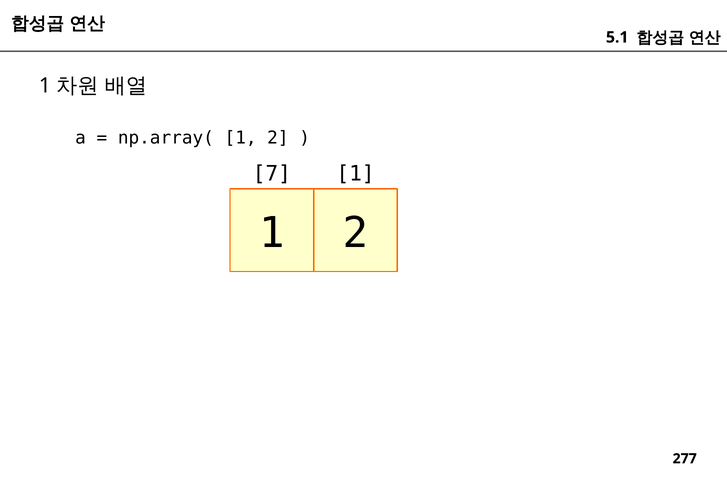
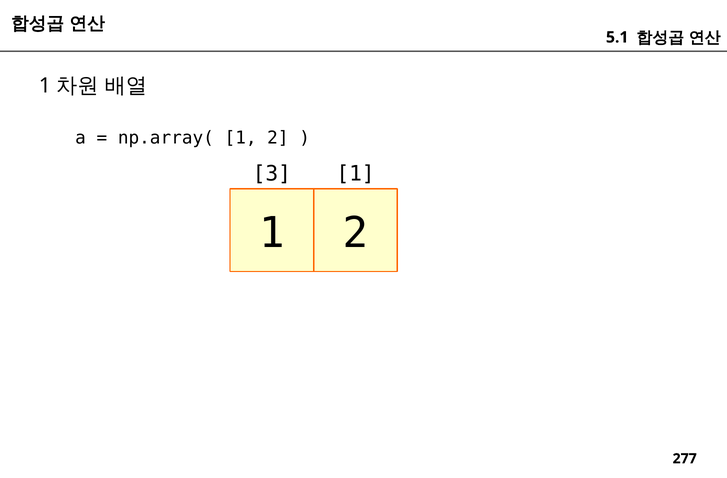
7: 7 -> 3 (272, 174)
